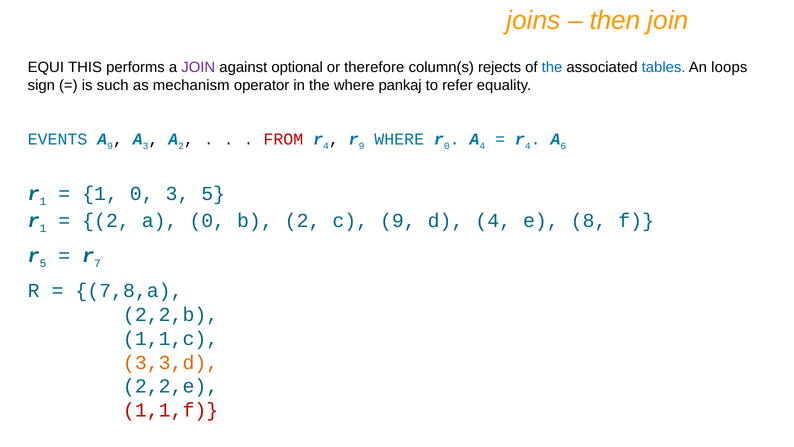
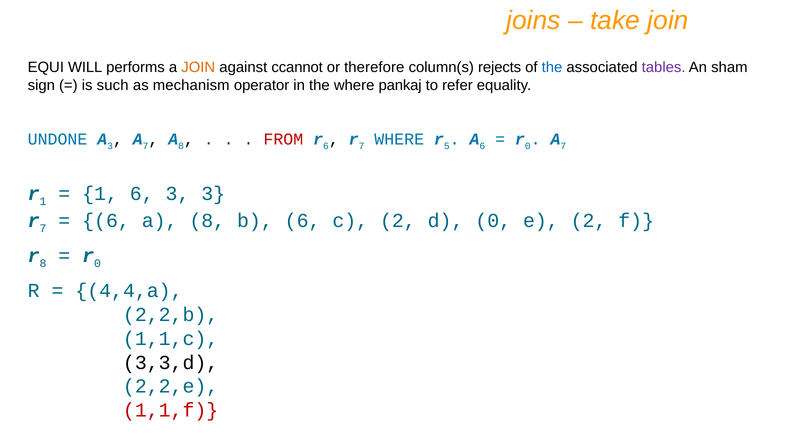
then: then -> take (615, 21)
THIS: THIS -> WILL (85, 67)
JOIN colour: purple -> orange (198, 67)
optional: optional -> ccannot (297, 67)
tables colour: blue -> purple (664, 67)
loops: loops -> sham (729, 67)
EVENTS: EVENTS -> UNDONE (58, 139)
A 9: 9 -> 3 (110, 146)
3: 3 -> 7 (146, 146)
2: 2 -> 8 (181, 146)
4: 4 -> 6 (326, 146)
9: 9 -> 7 (362, 146)
r 0: 0 -> 5 (447, 146)
A 4: 4 -> 6 (482, 146)
4: 4 -> 0 (528, 146)
6: 6 -> 7 (563, 146)
1 0: 0 -> 6 (142, 194)
3 5: 5 -> 3 (213, 194)
1: 1 -> 7 (43, 228)
2: 2 -> 6 (106, 221)
0: 0 -> 8 (207, 221)
b 2: 2 -> 6 (303, 221)
c 9: 9 -> 2 (398, 221)
d 4: 4 -> 0 (493, 221)
e 8: 8 -> 2 (589, 221)
r 5: 5 -> 8 (43, 263)
7: 7 -> 0 (98, 263)
7,8,a: 7,8,a -> 4,4,a (129, 291)
3,3,d colour: orange -> black (171, 362)
